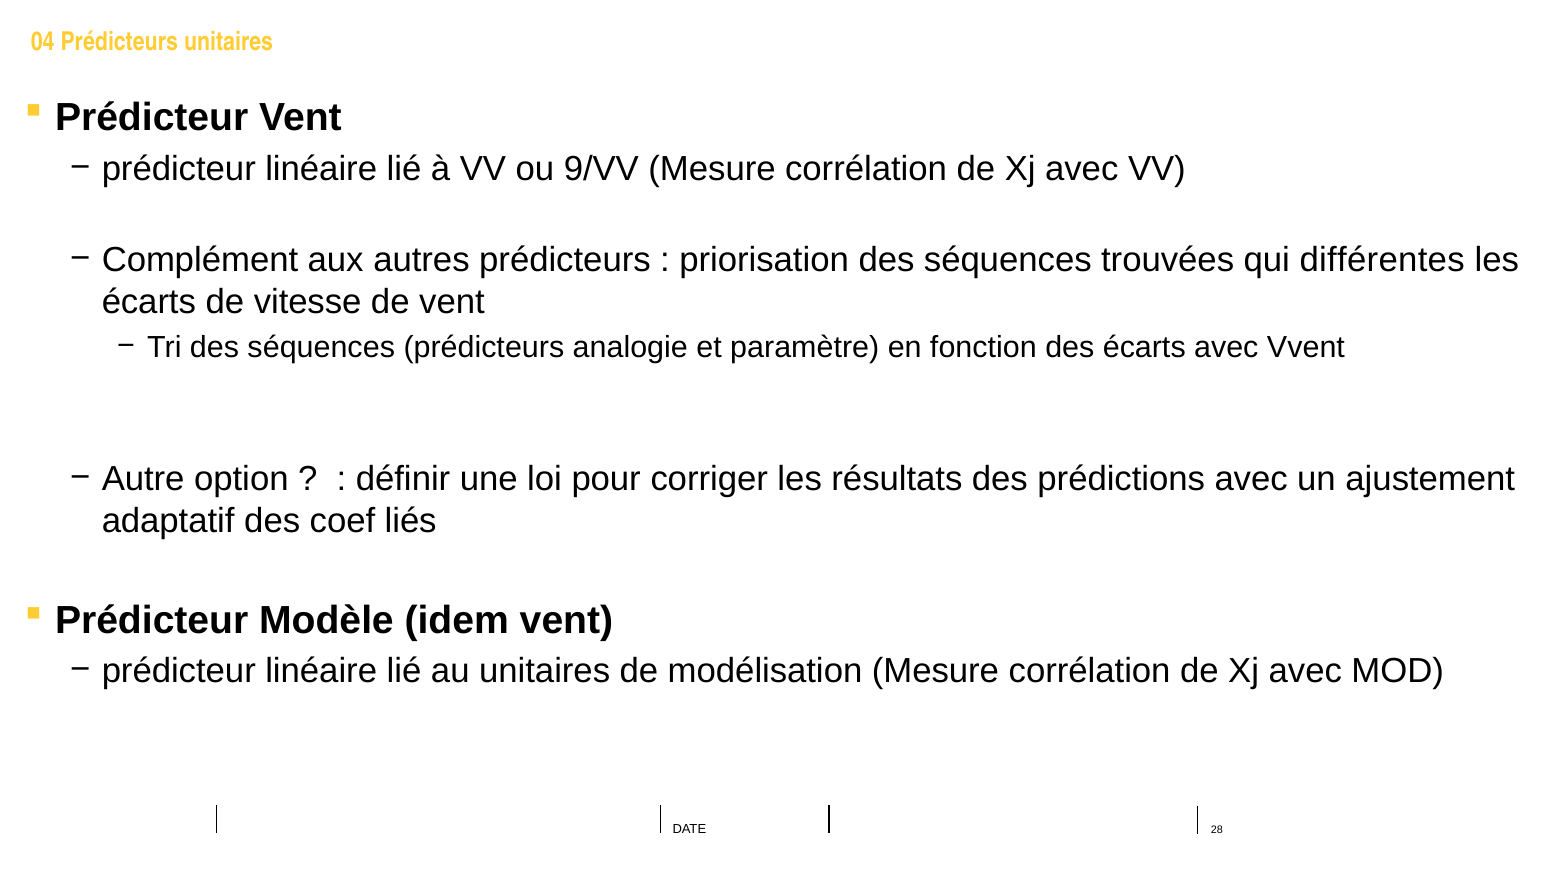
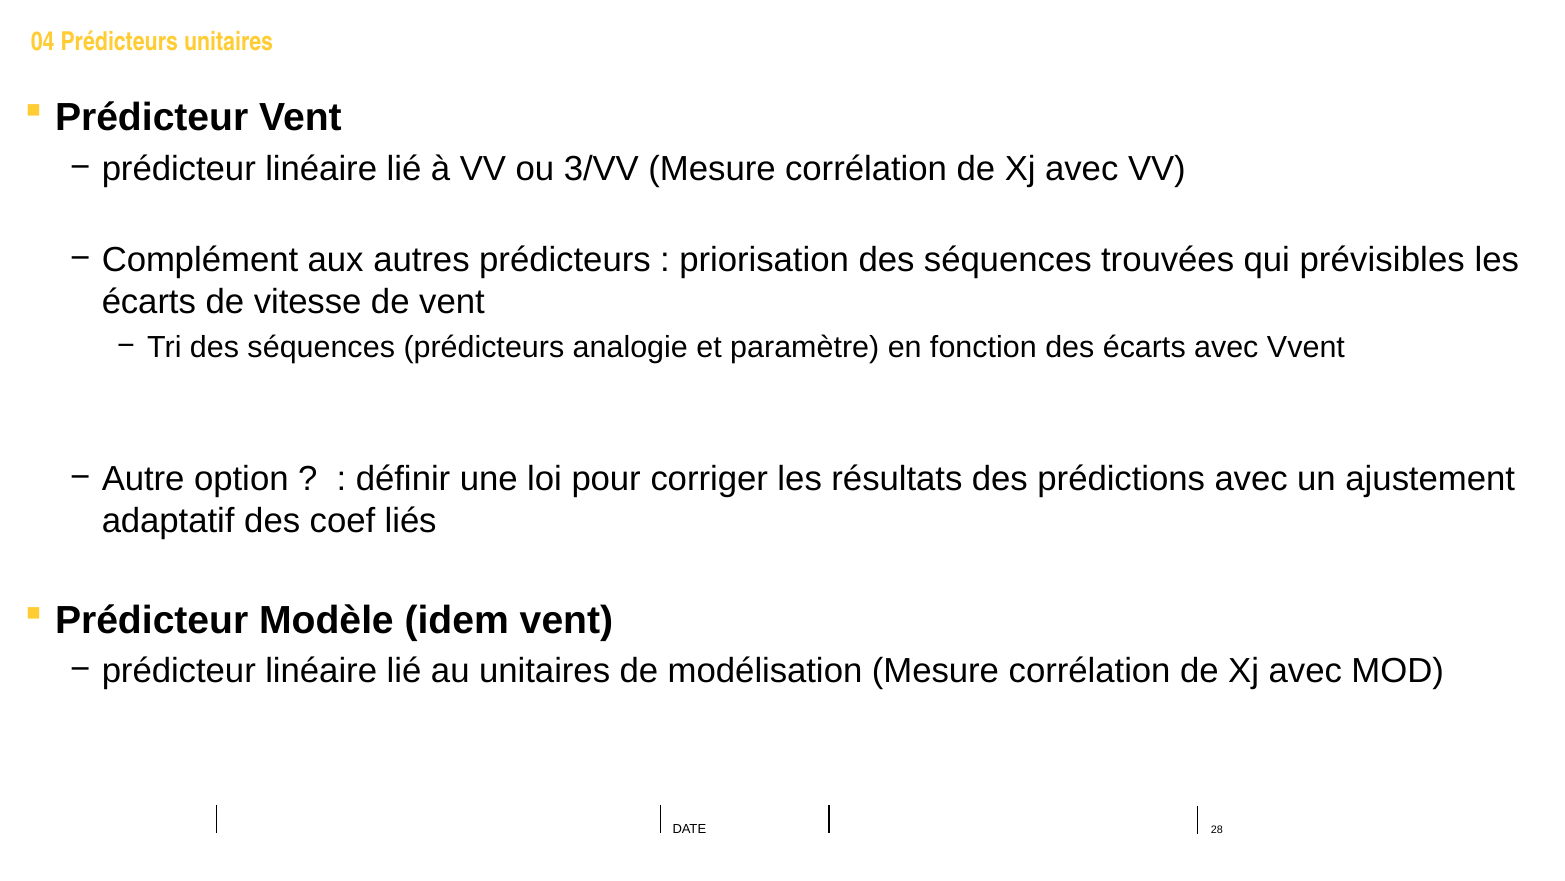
9/VV: 9/VV -> 3/VV (601, 169)
différentes: différentes -> prévisibles (1382, 260)
